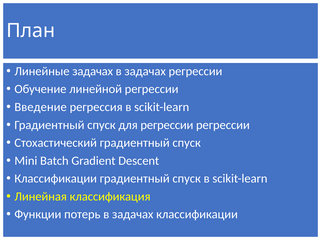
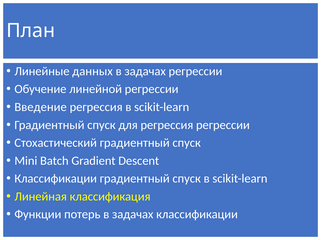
Линейные задачах: задачах -> данных (93, 71)
для регрессии: регрессии -> регрессия (167, 125)
